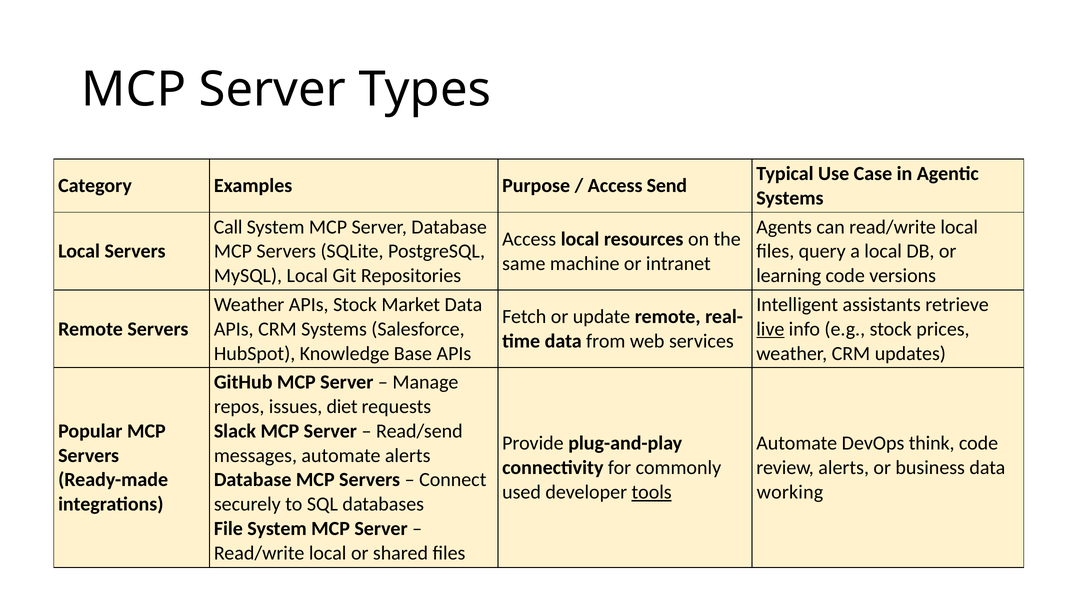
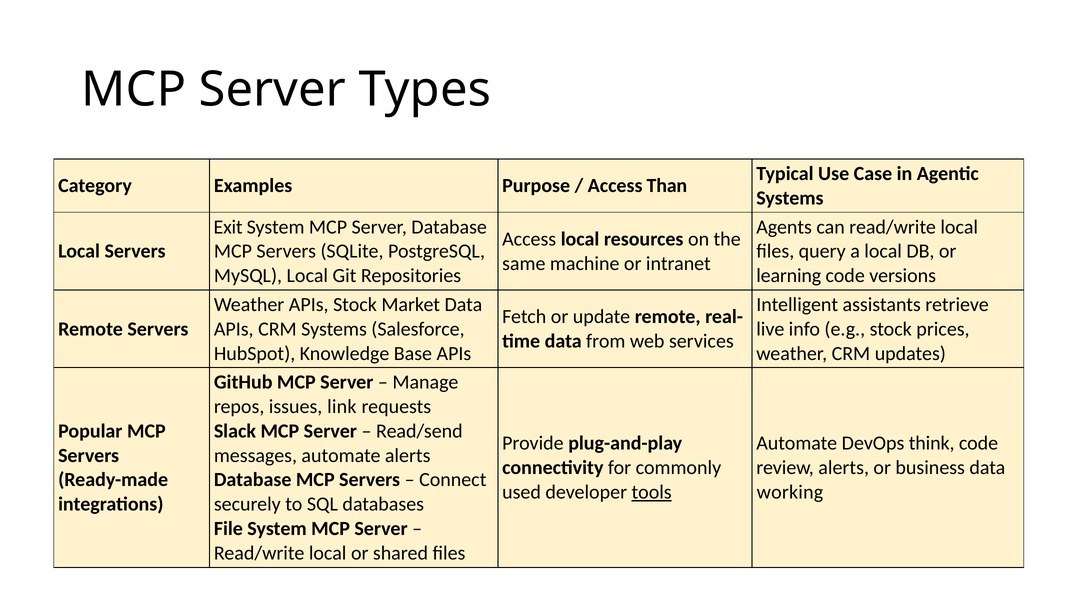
Send: Send -> Than (667, 186)
Call: Call -> Exit (228, 227)
live underline: present -> none (770, 329)
diet: diet -> link (342, 407)
